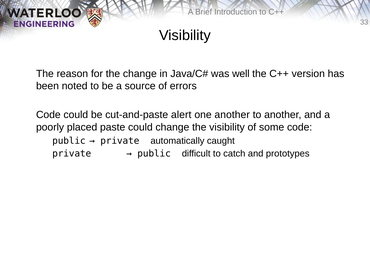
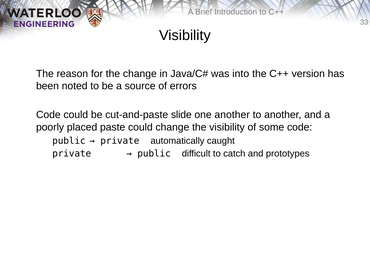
well: well -> into (241, 73)
alert: alert -> slide (181, 115)
